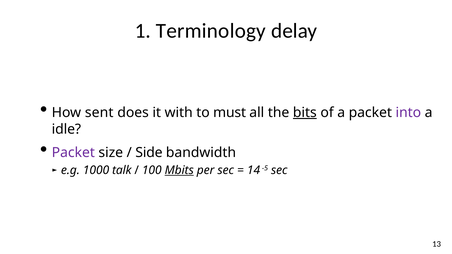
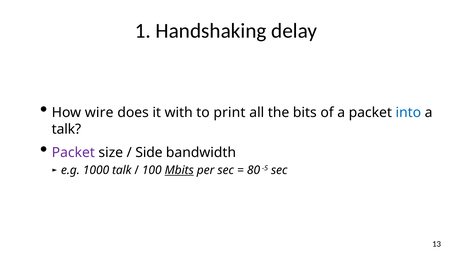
Terminology: Terminology -> Handshaking (211, 31)
sent: sent -> wire (99, 113)
must: must -> print (229, 113)
bits underline: present -> none (305, 113)
into colour: purple -> blue (408, 113)
idle: idle -> talk (66, 129)
14: 14 -> 80 (254, 170)
